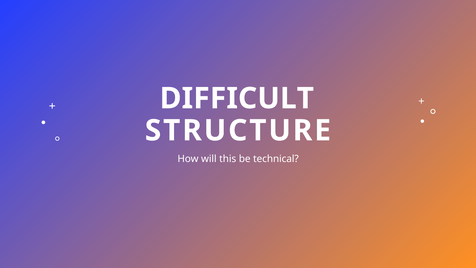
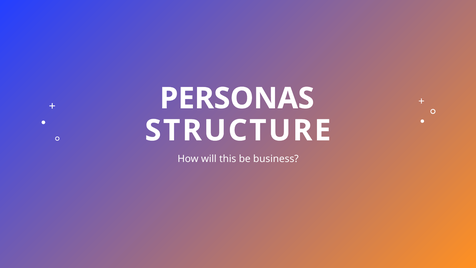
DIFFICULT: DIFFICULT -> PERSONAS (237, 98)
technical: technical -> business (276, 159)
